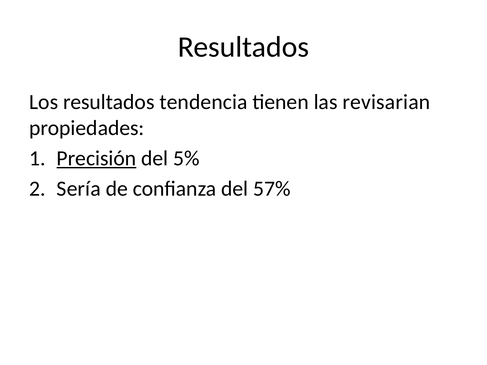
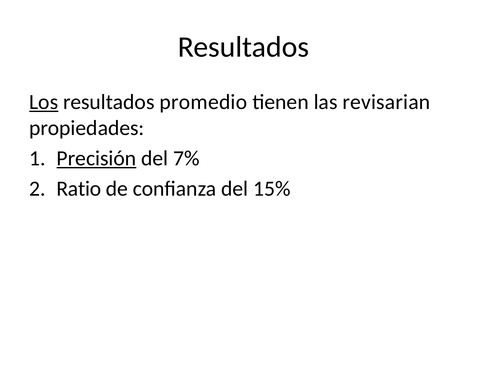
Los underline: none -> present (44, 102)
tendencia: tendencia -> promedio (203, 102)
5%: 5% -> 7% (186, 158)
Sería: Sería -> Ratio (79, 189)
57%: 57% -> 15% (272, 189)
